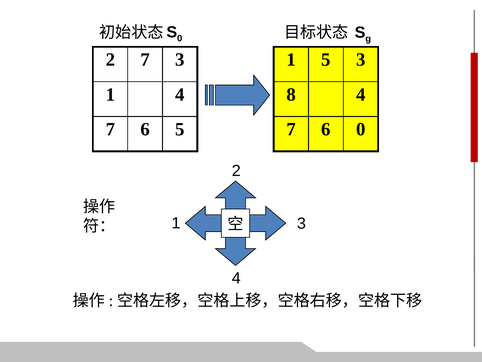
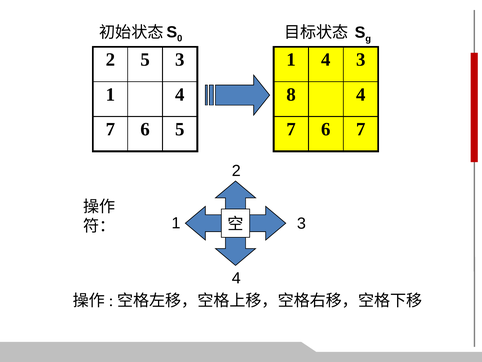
2 7: 7 -> 5 (145, 60)
5: 5 -> 4 (326, 60)
6 0: 0 -> 7 (361, 129)
